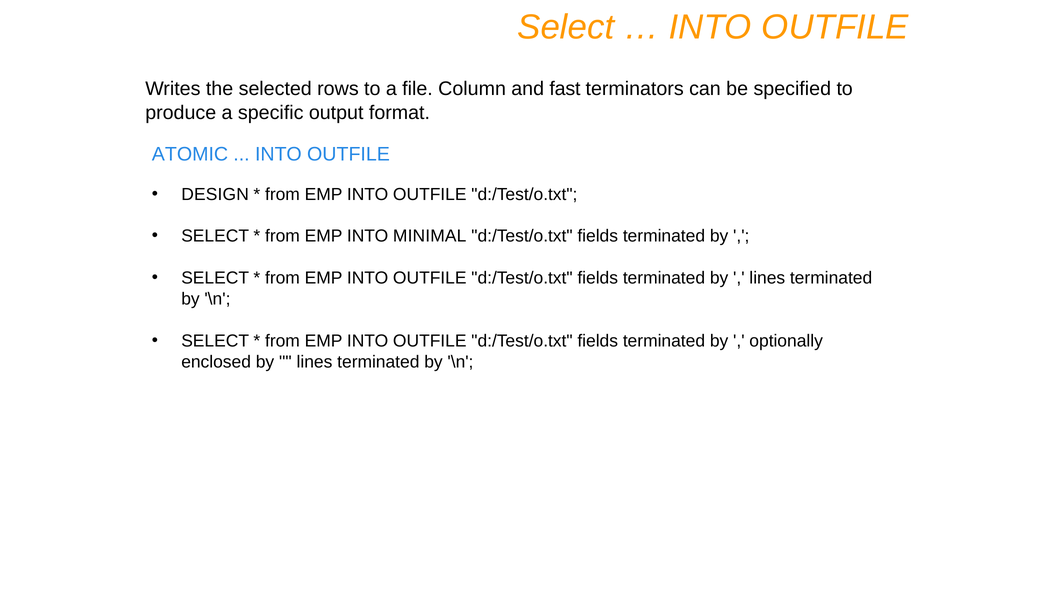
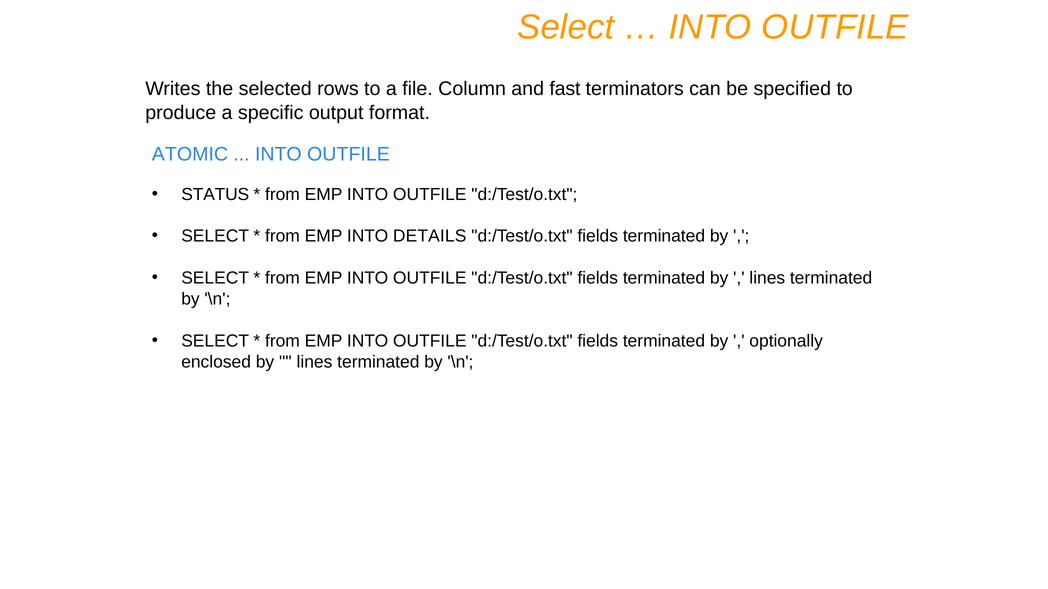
DESIGN: DESIGN -> STATUS (215, 195)
MINIMAL: MINIMAL -> DETAILS (430, 236)
